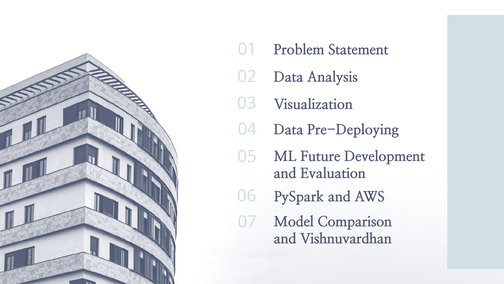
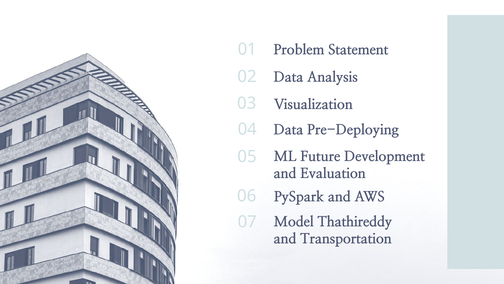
Comparison: Comparison -> Thathireddy (355, 222)
Vishnuvardhan: Vishnuvardhan -> Transportation (346, 238)
